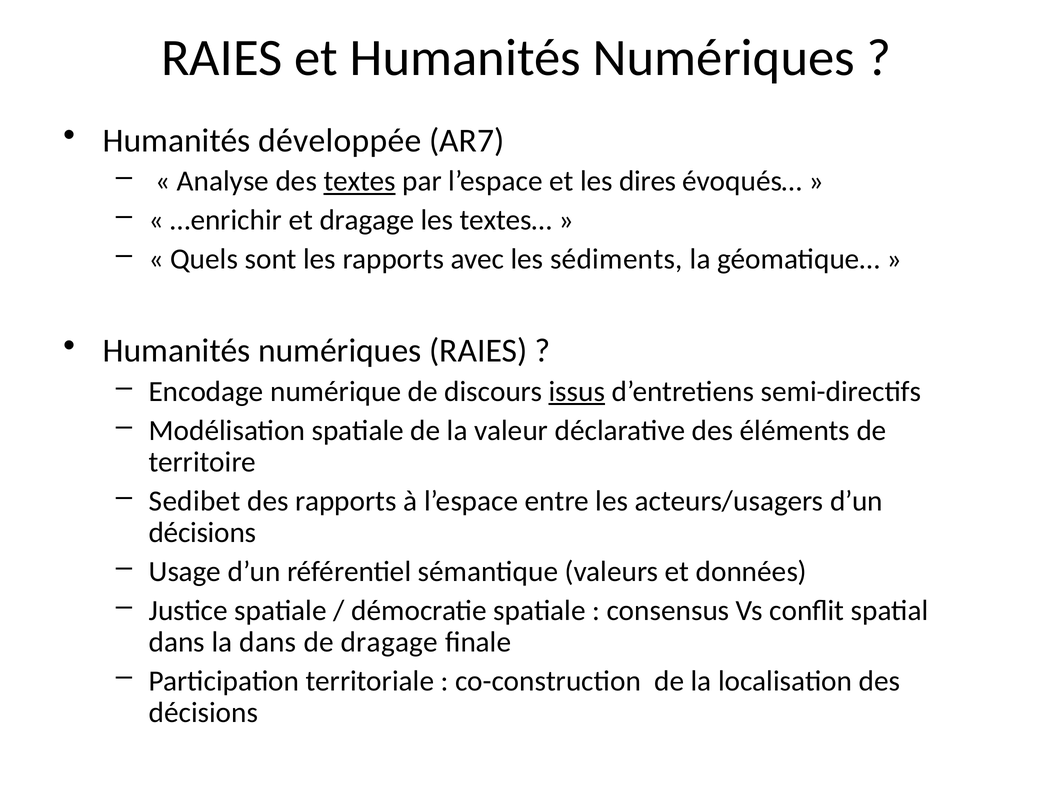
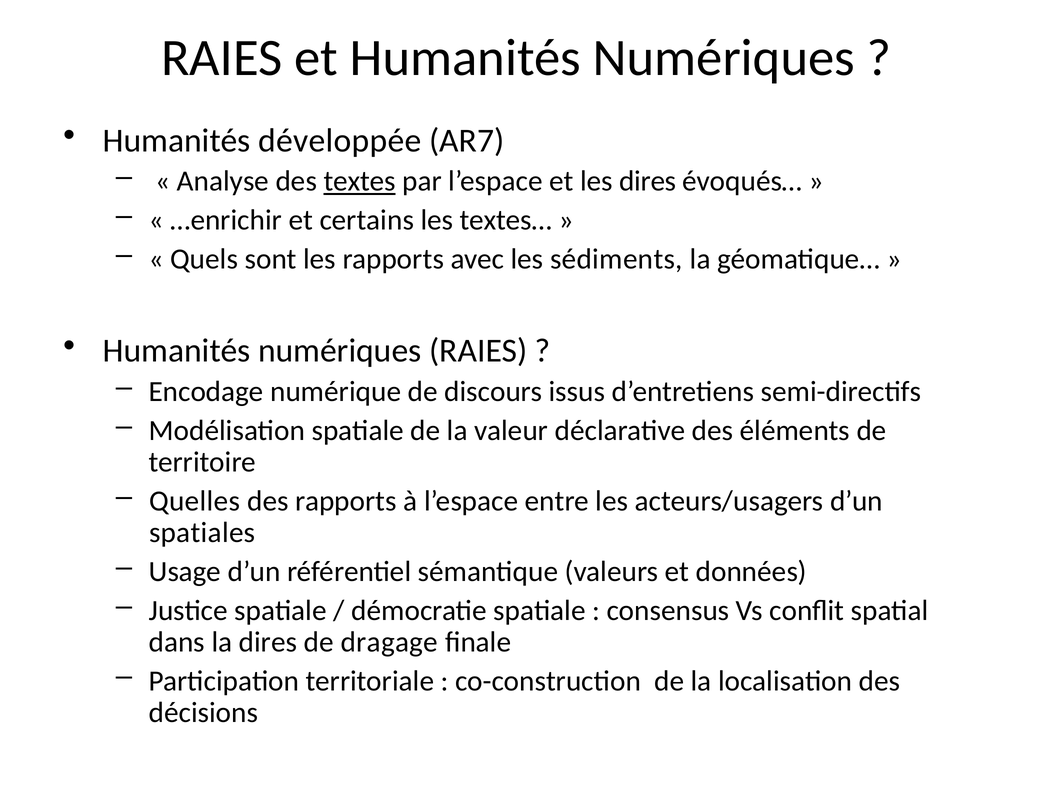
et dragage: dragage -> certains (367, 220)
issus underline: present -> none (577, 392)
Sedibet: Sedibet -> Quelles (195, 501)
décisions: décisions -> spatiales (202, 533)
la dans: dans -> dires (268, 643)
